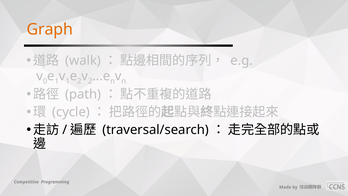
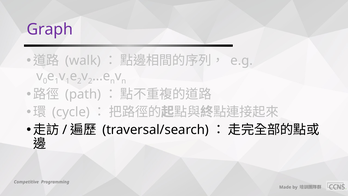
Graph colour: orange -> purple (50, 29)
